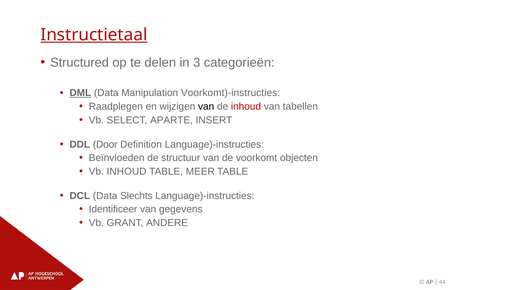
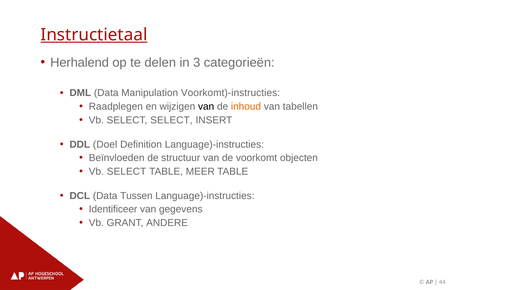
Structured: Structured -> Herhalend (80, 62)
DML underline: present -> none (80, 93)
inhoud colour: red -> orange (246, 106)
SELECT APARTE: APARTE -> SELECT (171, 120)
Door: Door -> Doel (105, 144)
INHOUD: INHOUD -> SELECT (127, 171)
Slechts: Slechts -> Tussen (136, 196)
